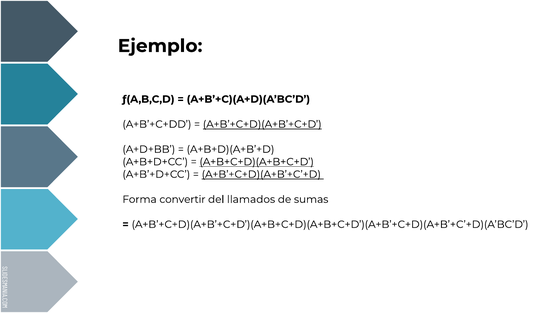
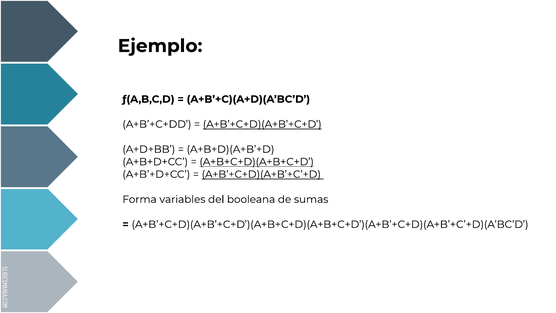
convertir: convertir -> variables (182, 199)
llamados: llamados -> booleana (251, 199)
